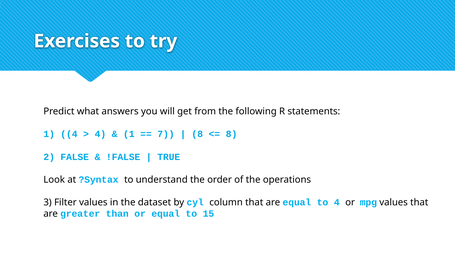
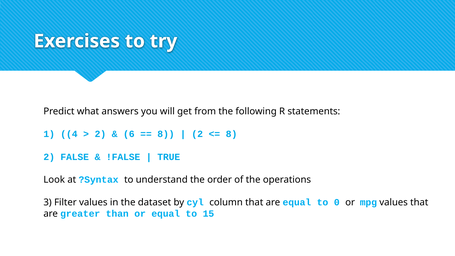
4: 4 -> 2 (100, 134)
1: 1 -> 6 (129, 134)
7: 7 -> 8 (166, 134)
8: 8 -> 2 (197, 134)
to 4: 4 -> 0 (337, 202)
